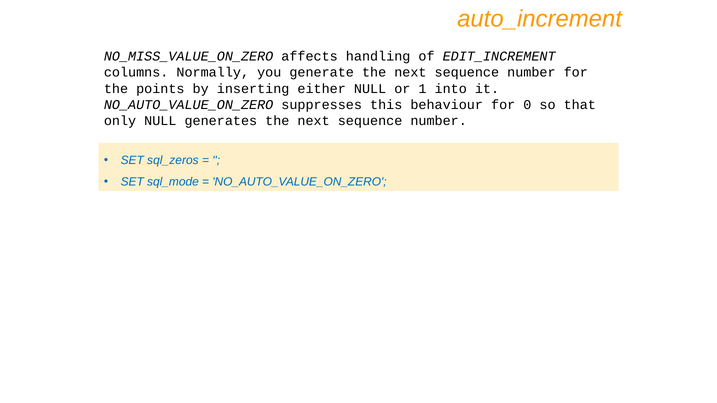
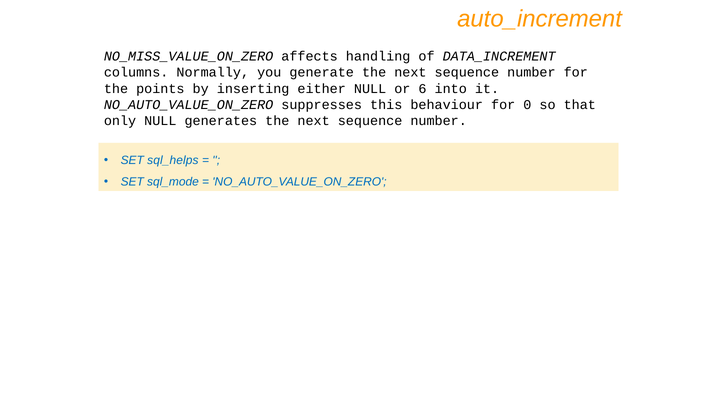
EDIT_INCREMENT: EDIT_INCREMENT -> DATA_INCREMENT (499, 56)
1: 1 -> 6 (423, 89)
sql_zeros: sql_zeros -> sql_helps (173, 161)
